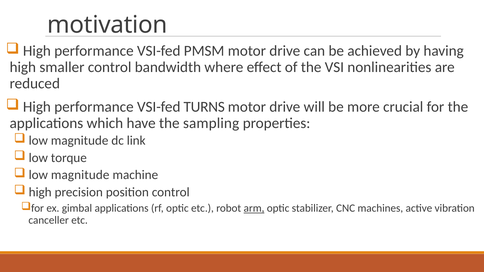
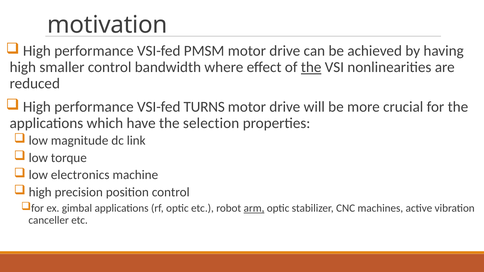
the underline: none -> present (311, 67)
sampling: sampling -> selection (211, 123)
magnitude: magnitude -> electronics (80, 175)
